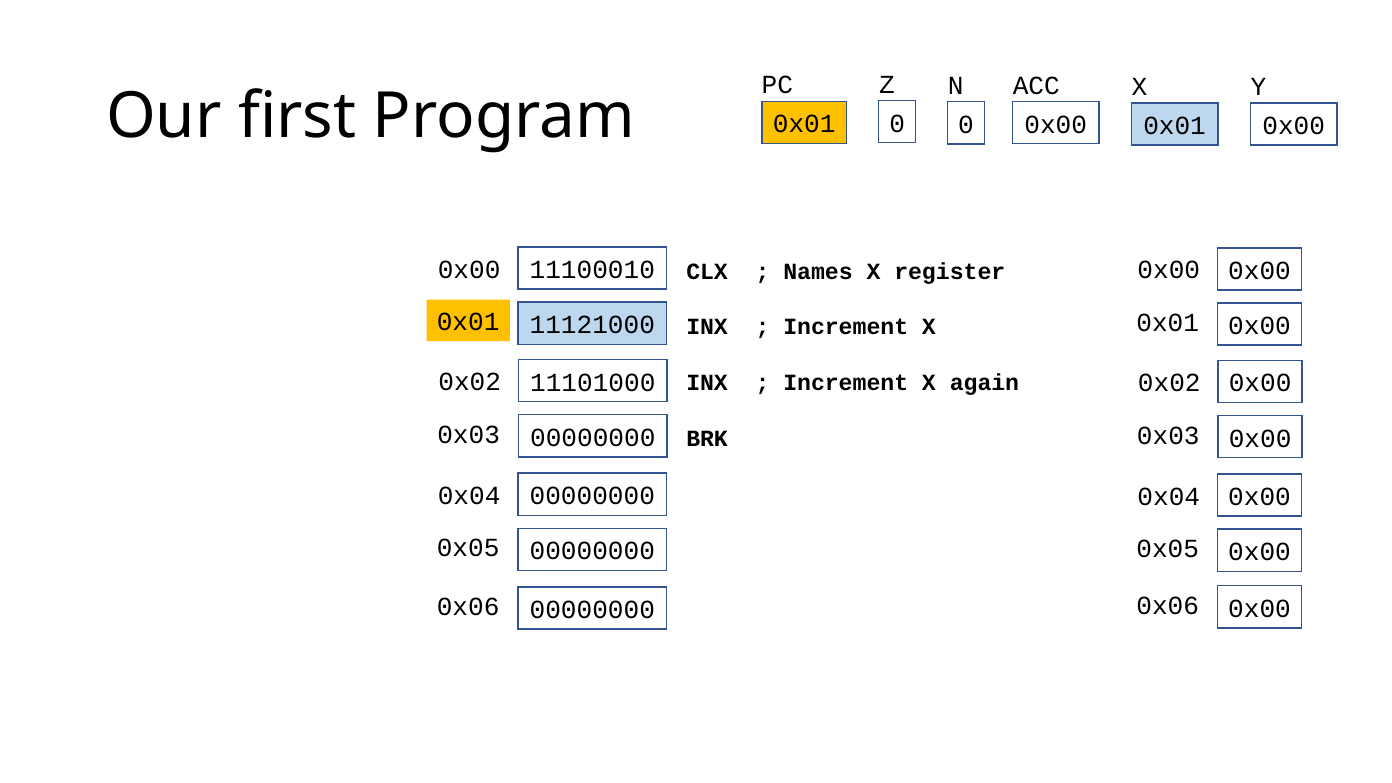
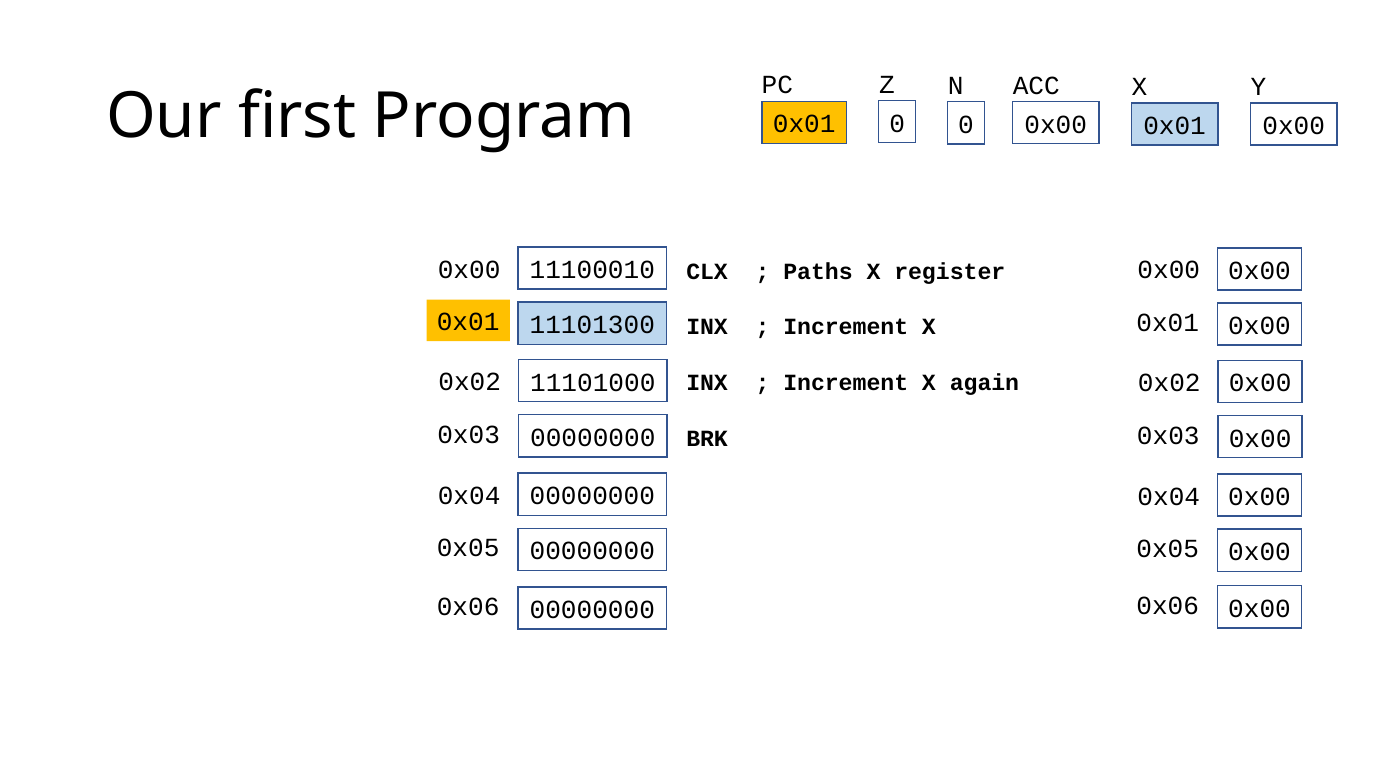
Names: Names -> Paths (818, 271)
11121000: 11121000 -> 11101300 (592, 325)
